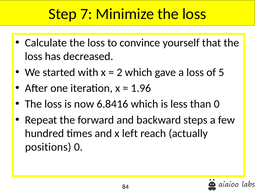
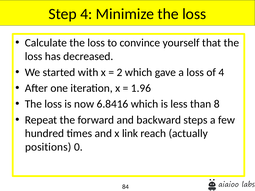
Step 7: 7 -> 4 (86, 14)
of 5: 5 -> 4 (221, 72)
than 0: 0 -> 8 (217, 104)
left: left -> link (130, 134)
